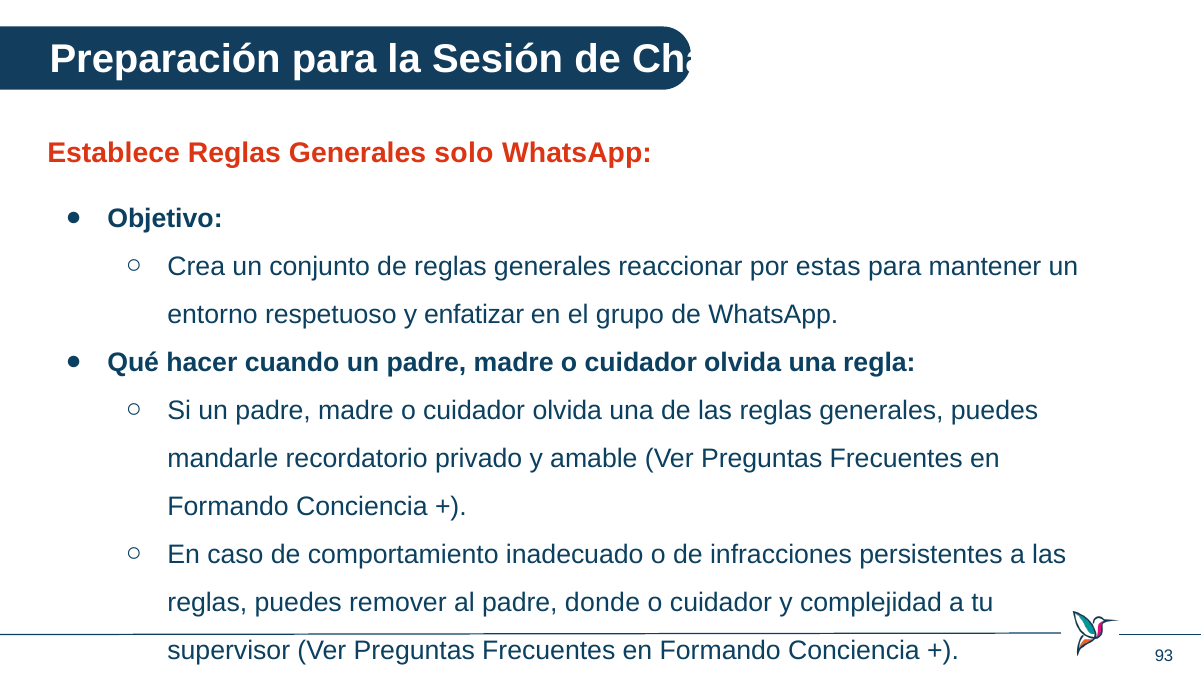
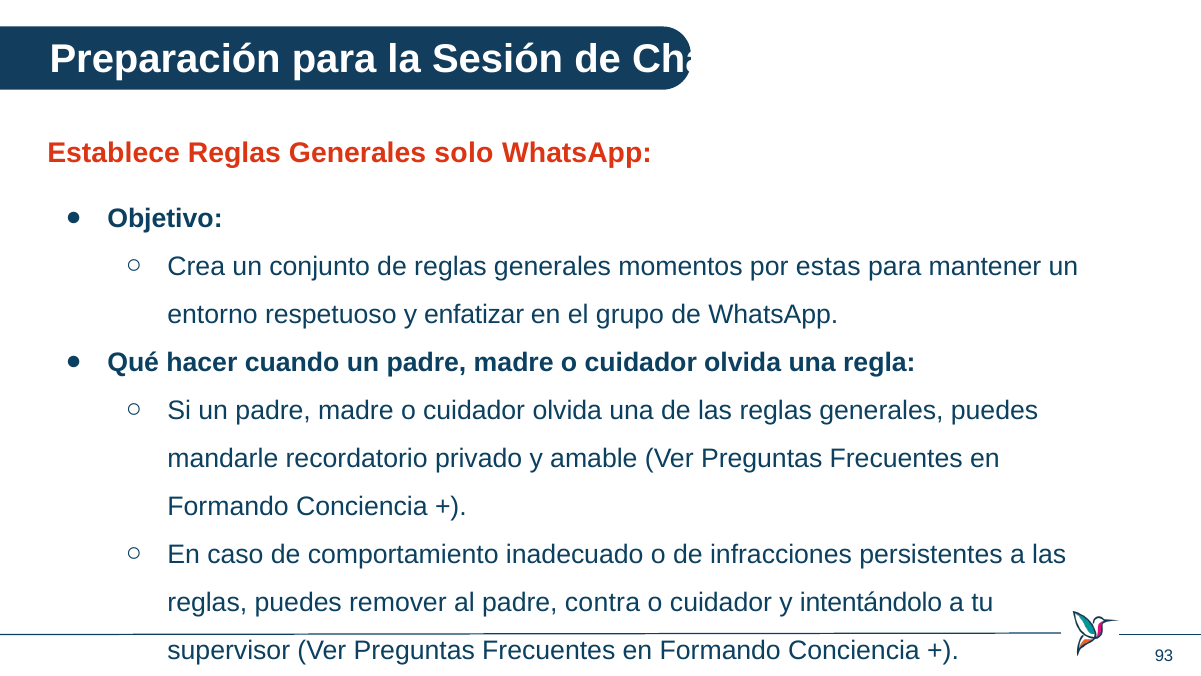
reaccionar: reaccionar -> momentos (680, 266)
donde: donde -> contra (603, 602)
complejidad: complejidad -> intentándolo (871, 602)
